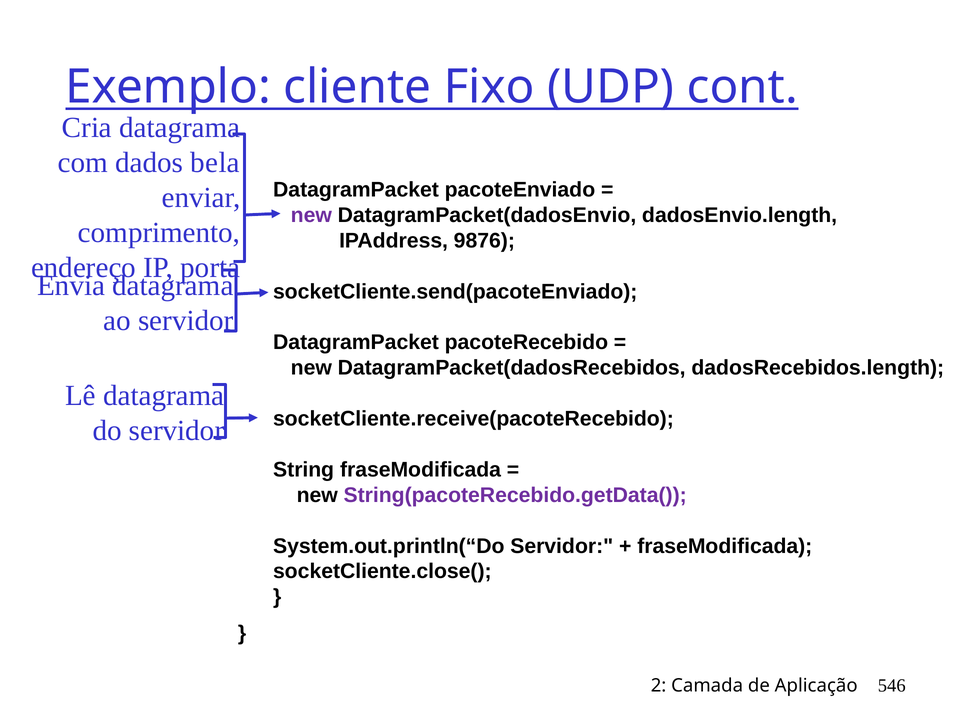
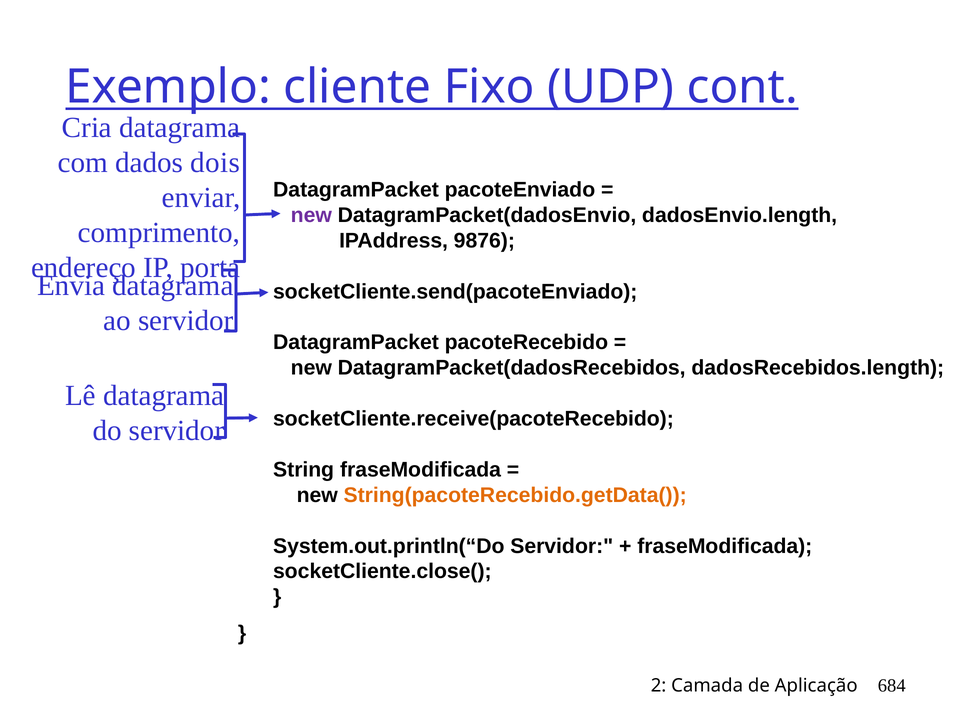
bela: bela -> dois (215, 163)
String(pacoteRecebido.getData( colour: purple -> orange (515, 495)
546: 546 -> 684 (892, 686)
